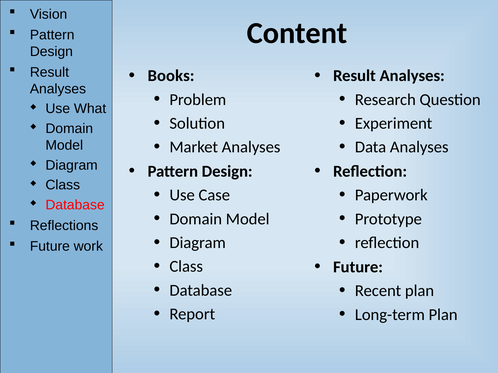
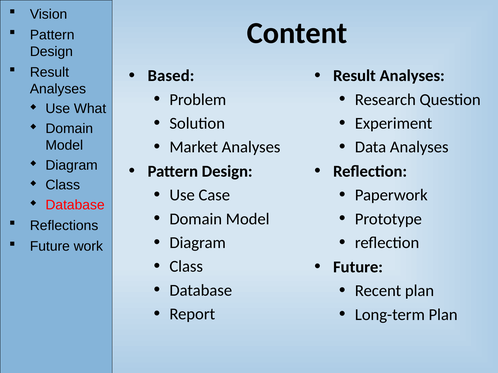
Books: Books -> Based (171, 76)
